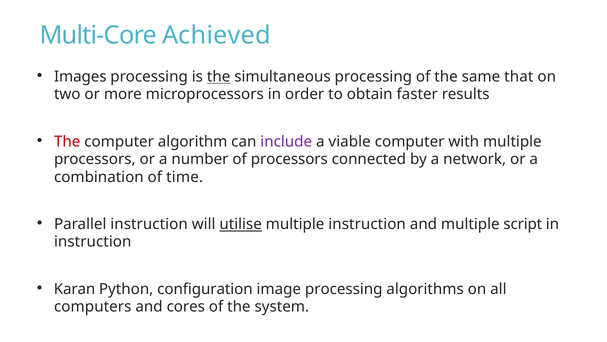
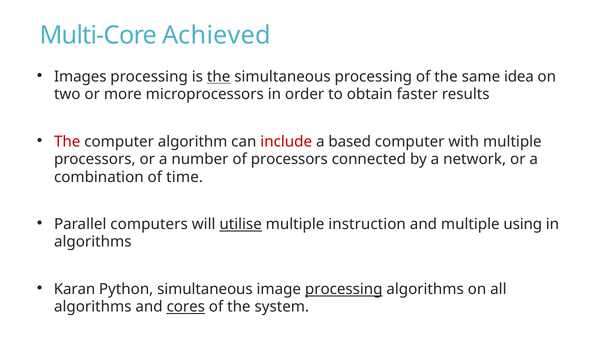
that: that -> idea (519, 77)
include colour: purple -> red (286, 141)
viable: viable -> based (350, 141)
Parallel instruction: instruction -> computers (149, 224)
script: script -> using (523, 224)
instruction: instruction -> algorithms (93, 242)
Python configuration: configuration -> simultaneous (205, 289)
processing underline: none -> present (344, 289)
computers: computers -> algorithms (93, 306)
cores underline: none -> present (186, 306)
